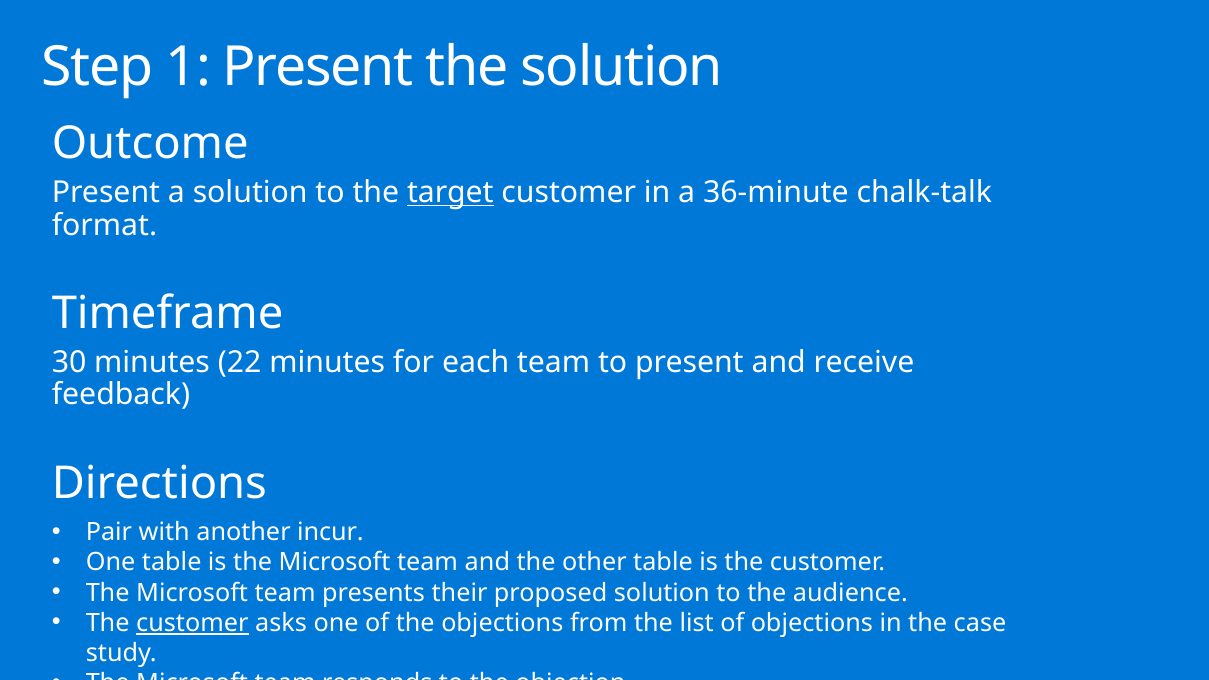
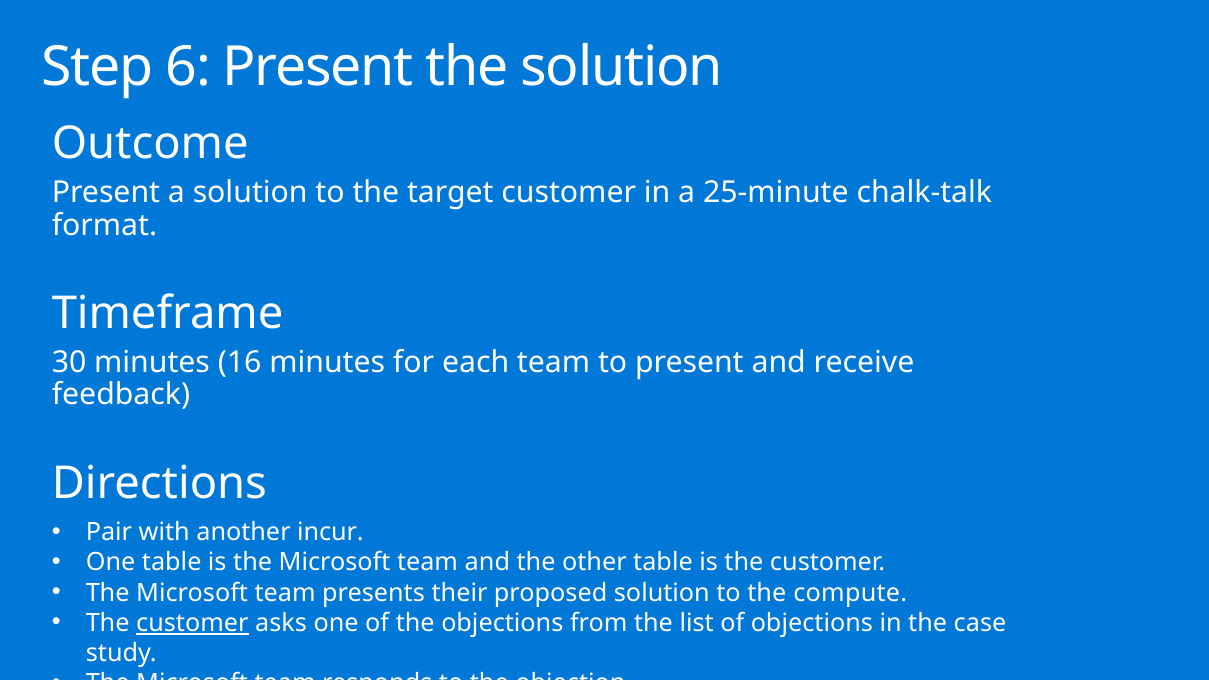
1: 1 -> 6 (188, 67)
target underline: present -> none (450, 193)
36-minute: 36-minute -> 25-minute (776, 193)
22: 22 -> 16 (240, 362)
audience: audience -> compute (850, 593)
